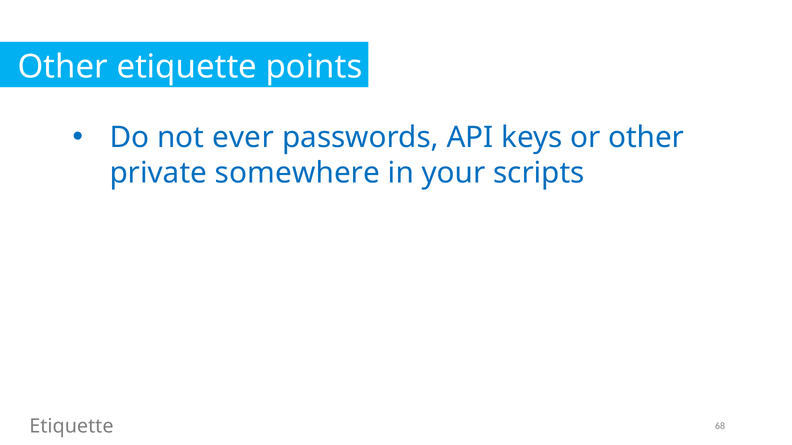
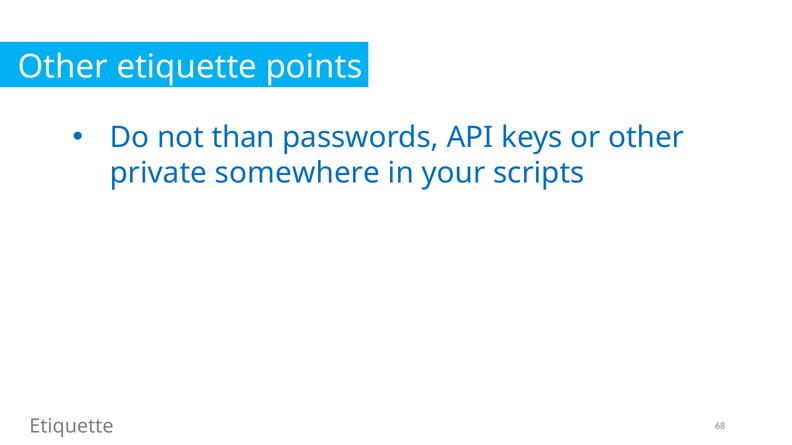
ever: ever -> than (243, 138)
